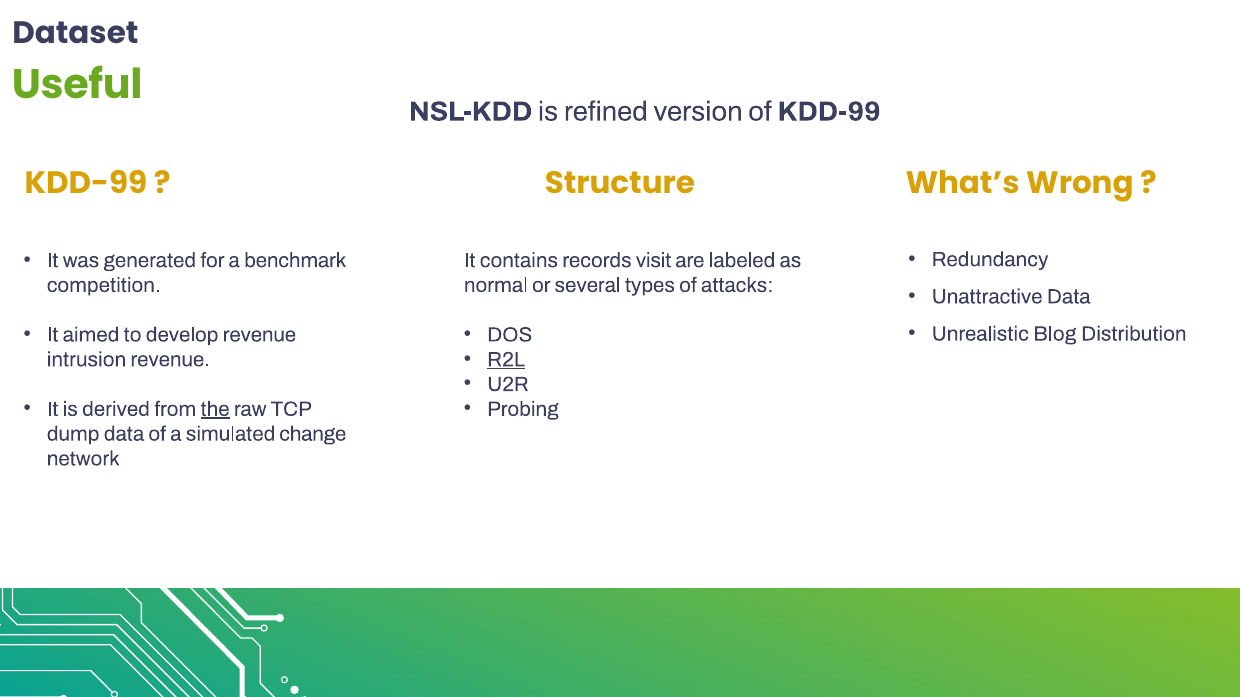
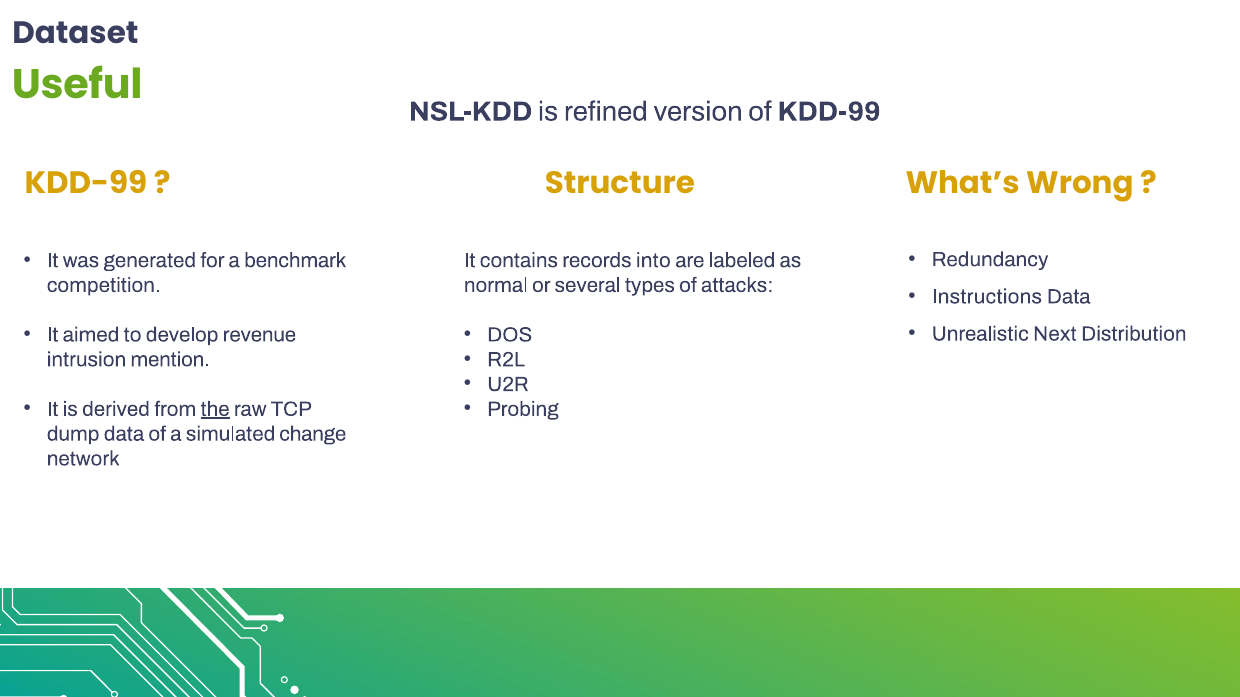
visit: visit -> into (653, 261)
Unattractive: Unattractive -> Instructions (987, 297)
Blog: Blog -> Next (1055, 334)
R2L underline: present -> none (506, 360)
intrusion revenue: revenue -> mention (170, 360)
